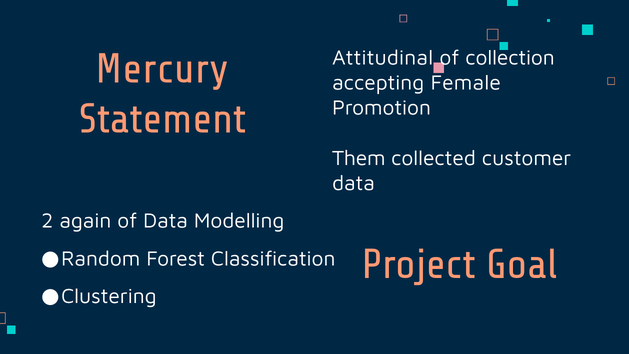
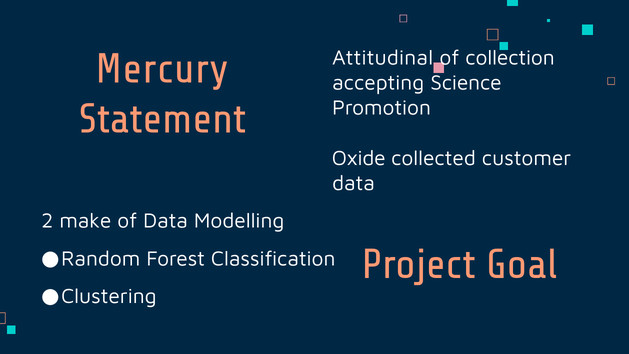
Female: Female -> Science (466, 83)
Them: Them -> Oxide (359, 158)
again: again -> make (85, 221)
